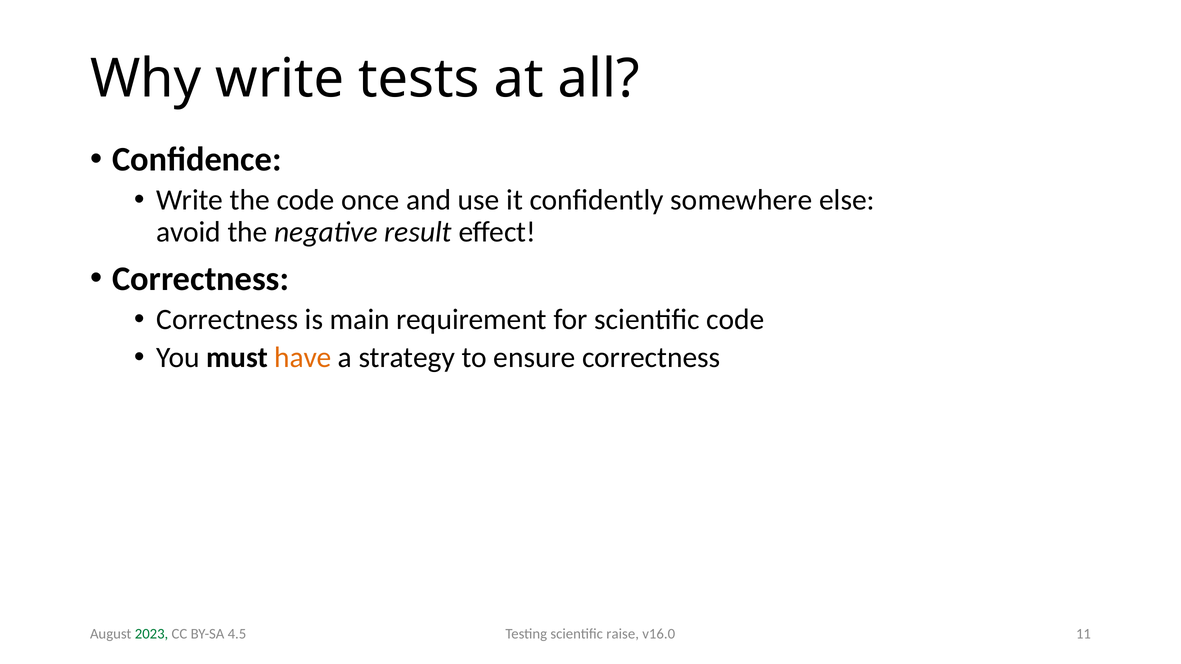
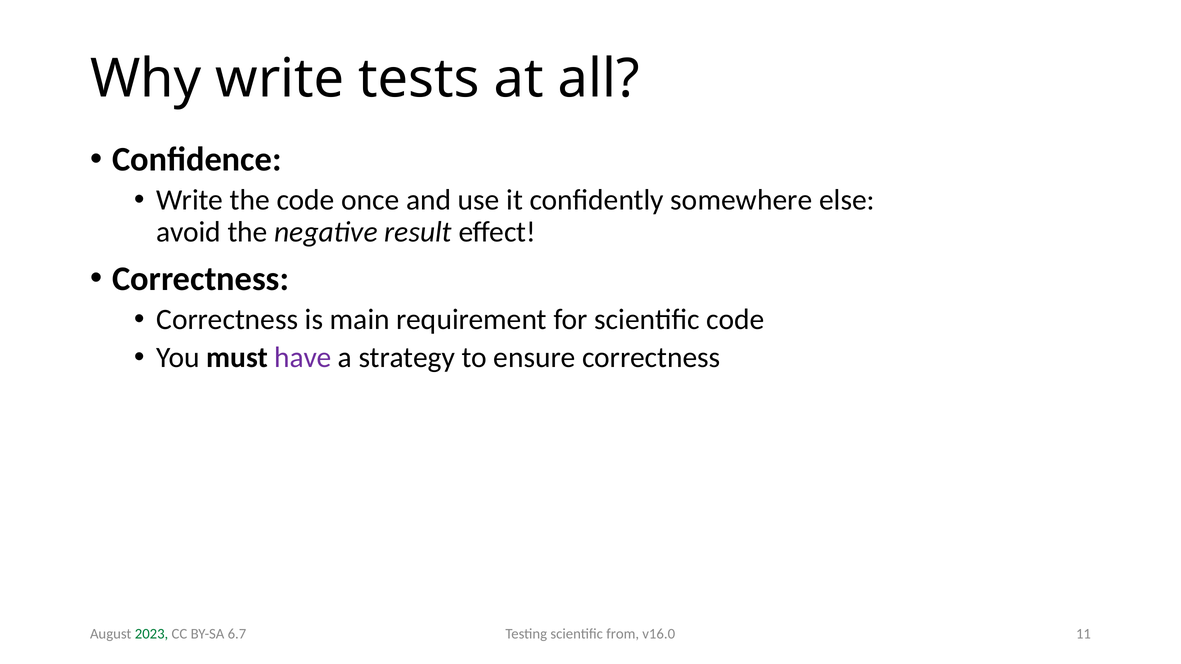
have colour: orange -> purple (303, 358)
raise: raise -> from (623, 634)
4.5: 4.5 -> 6.7 (237, 634)
